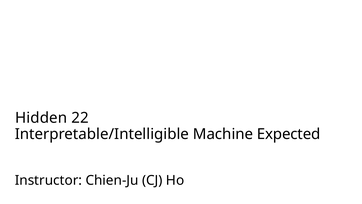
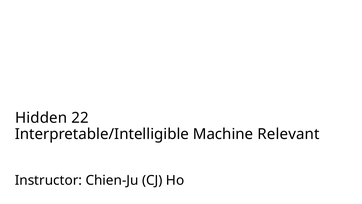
Expected: Expected -> Relevant (288, 134)
